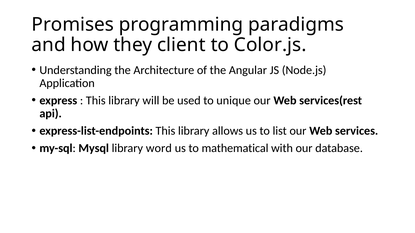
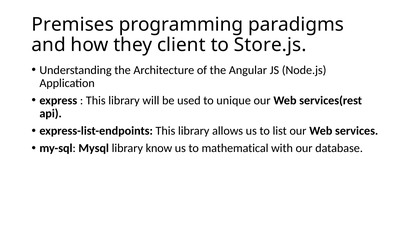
Promises: Promises -> Premises (73, 25)
Color.js: Color.js -> Store.js (270, 45)
word: word -> know (159, 149)
